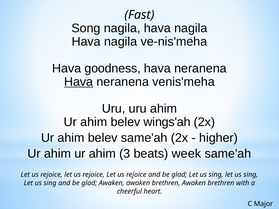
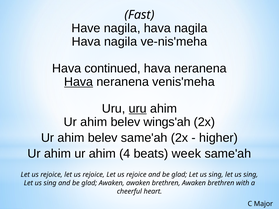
Song: Song -> Have (86, 28)
goodness: goodness -> continued (113, 68)
uru underline: none -> present (138, 109)
3: 3 -> 4 (125, 154)
